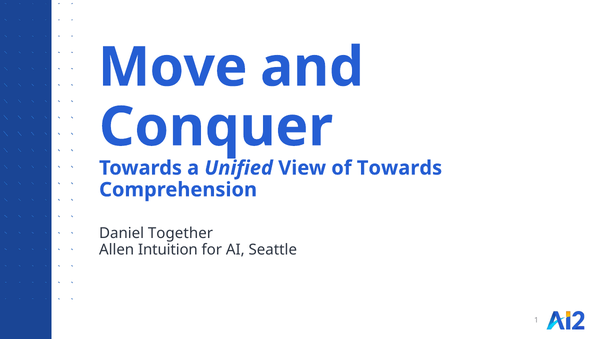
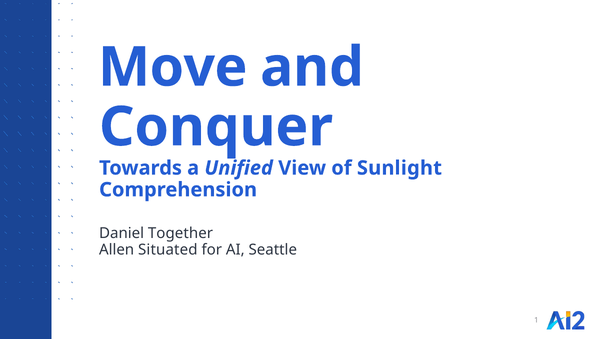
of Towards: Towards -> Sunlight (399, 168)
Intuition: Intuition -> Situated (168, 249)
